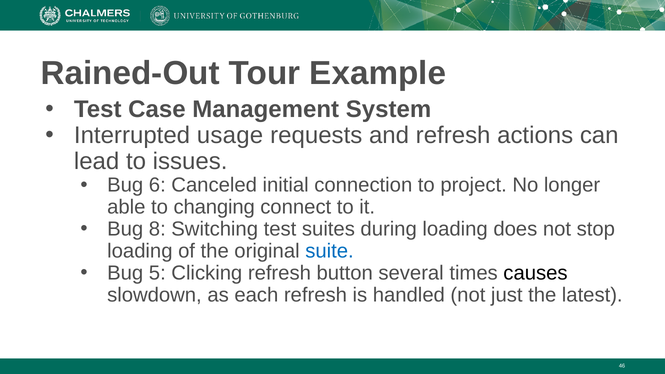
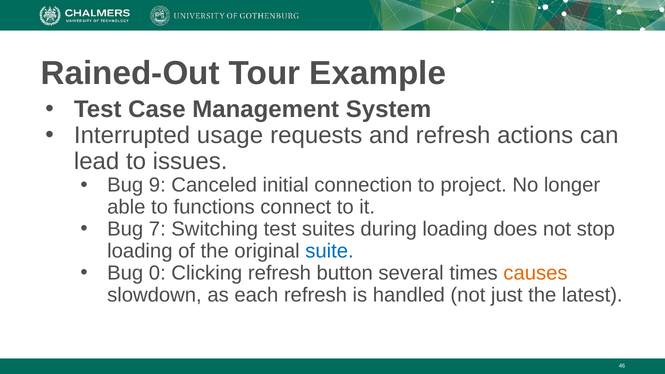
6: 6 -> 9 (157, 185)
changing: changing -> functions (214, 207)
8: 8 -> 7 (157, 229)
5: 5 -> 0 (157, 273)
causes colour: black -> orange (535, 273)
